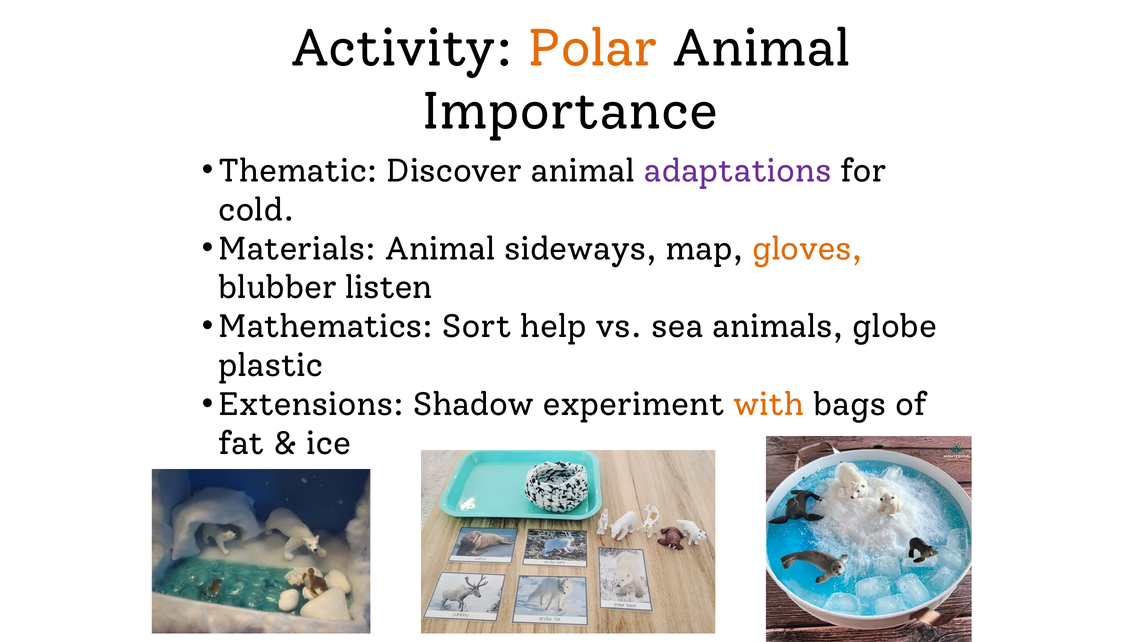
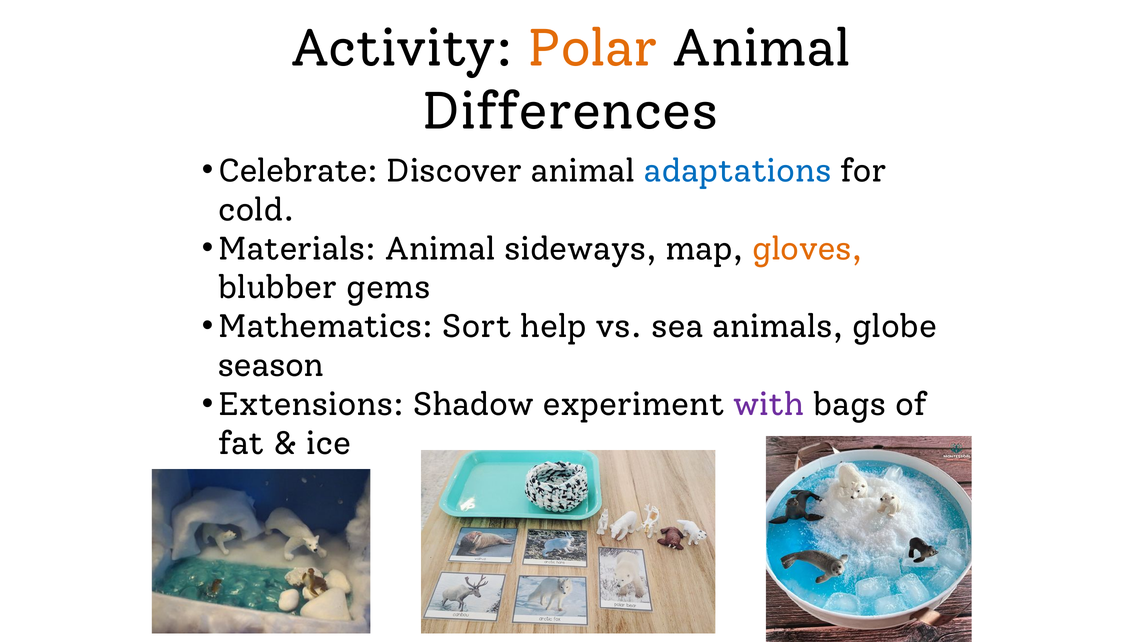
Importance: Importance -> Differences (570, 111)
Thematic: Thematic -> Celebrate (298, 171)
adaptations colour: purple -> blue (738, 171)
listen: listen -> gems (389, 288)
plastic: plastic -> season (271, 366)
with colour: orange -> purple (769, 405)
